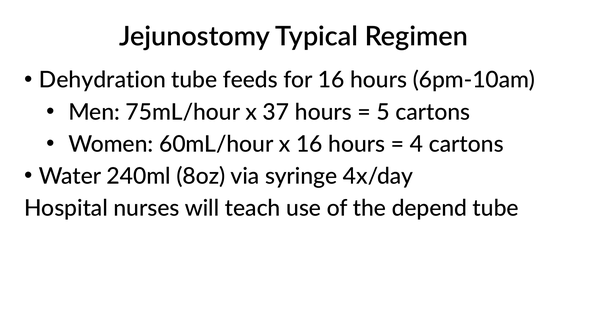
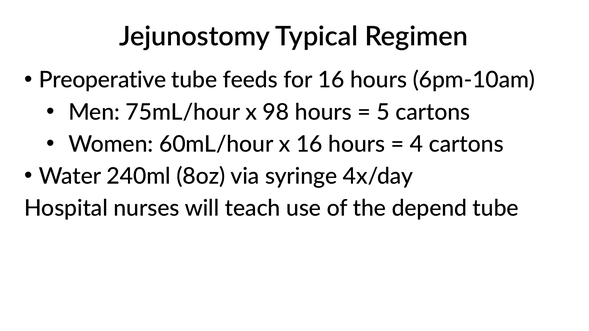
Dehydration: Dehydration -> Preoperative (103, 80)
37: 37 -> 98 (276, 112)
